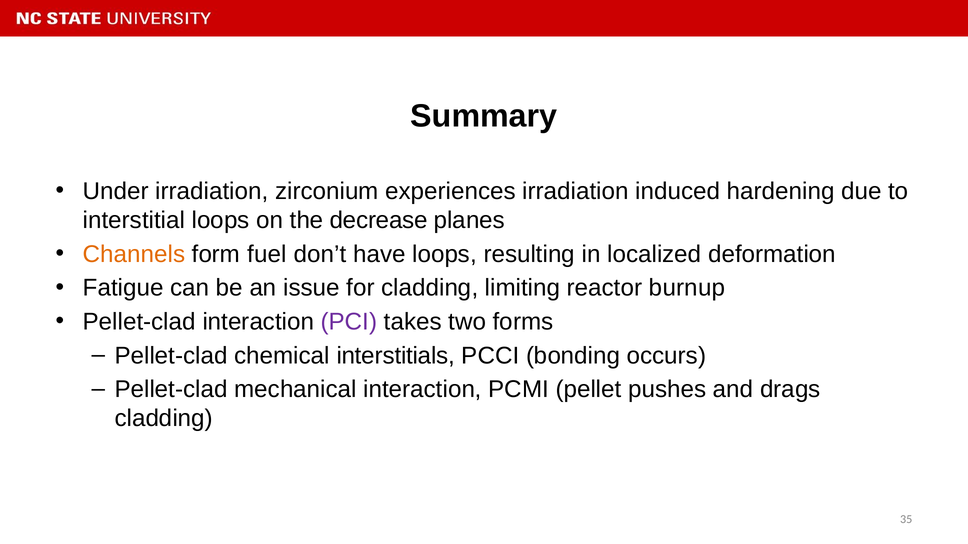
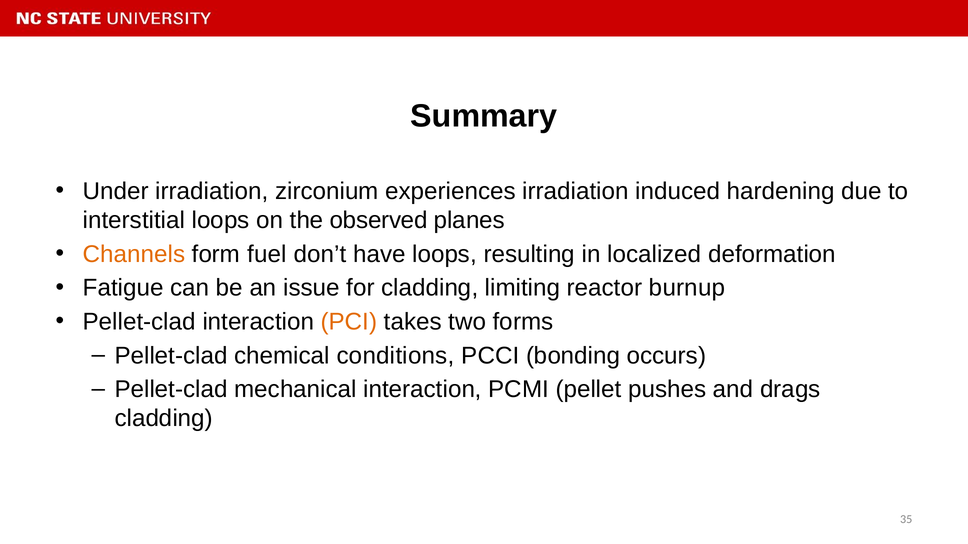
decrease: decrease -> observed (379, 220)
PCI colour: purple -> orange (349, 322)
interstitials: interstitials -> conditions (396, 356)
